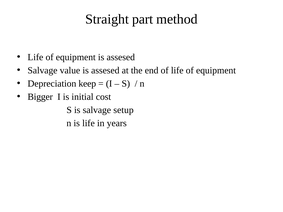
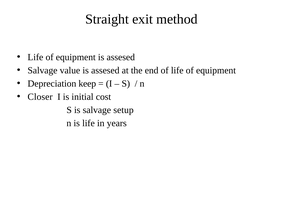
part: part -> exit (143, 19)
Bigger: Bigger -> Closer (40, 97)
